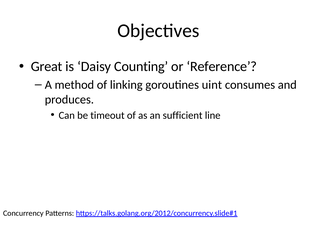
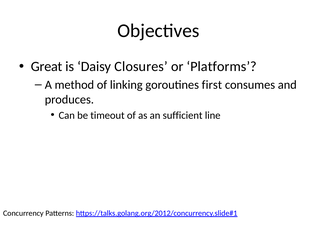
Counting: Counting -> Closures (141, 67)
Reference: Reference -> Platforms (222, 67)
uint: uint -> first (212, 85)
